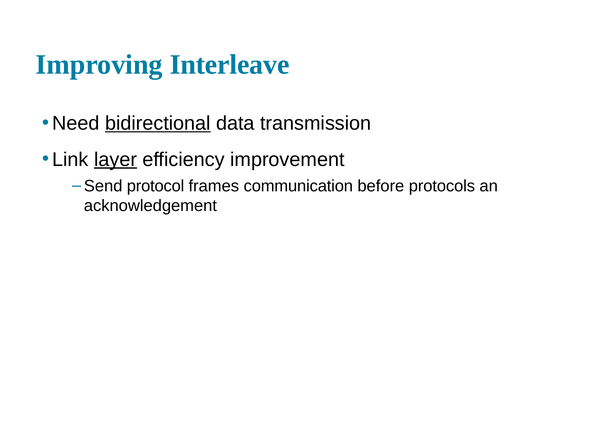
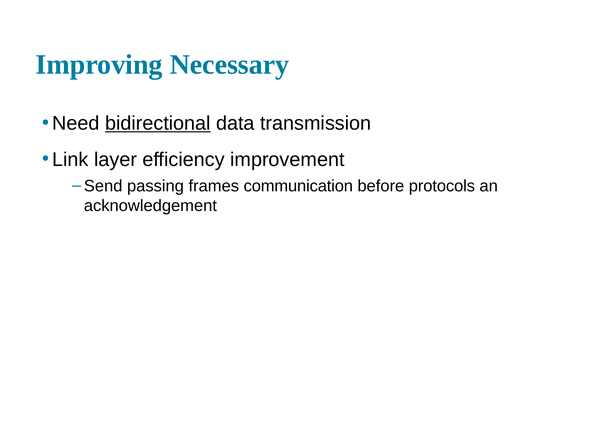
Interleave: Interleave -> Necessary (229, 64)
layer underline: present -> none (116, 159)
protocol: protocol -> passing (155, 186)
